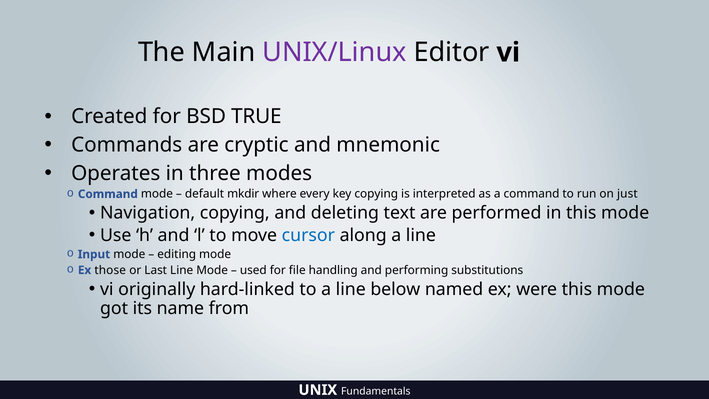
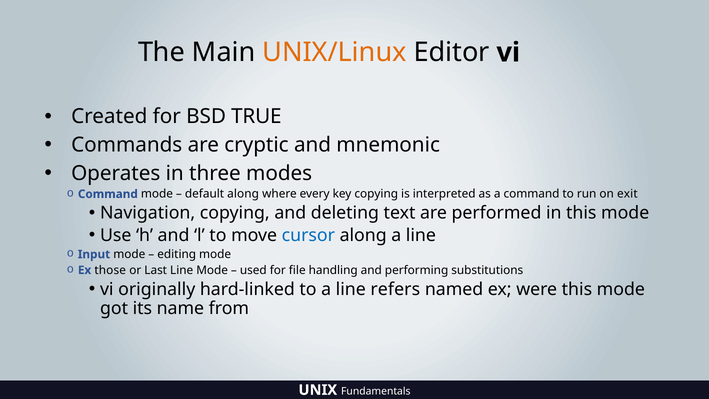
UNIX/Linux colour: purple -> orange (335, 52)
default mkdir: mkdir -> along (243, 194)
just: just -> exit (627, 194)
below: below -> refers (395, 289)
